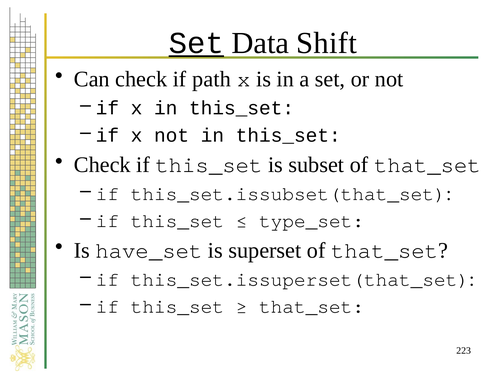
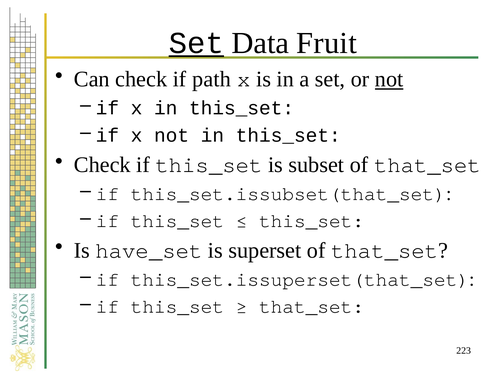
Shift: Shift -> Fruit (327, 43)
not underline: none -> present (389, 79)
type_set: type_set -> this_set (312, 221)
